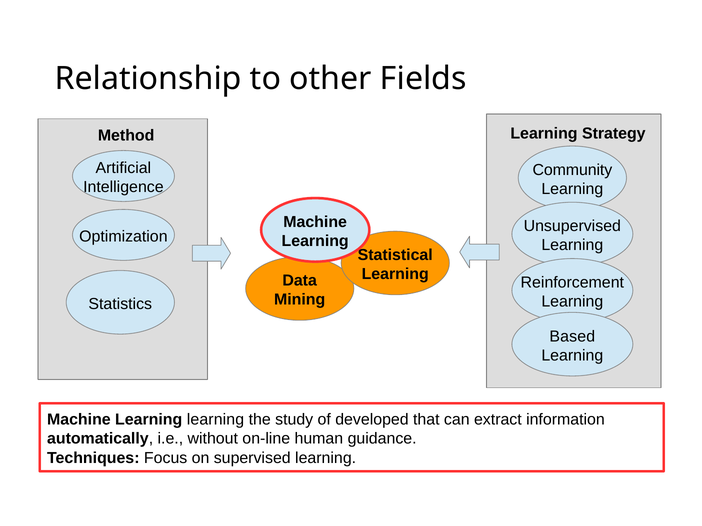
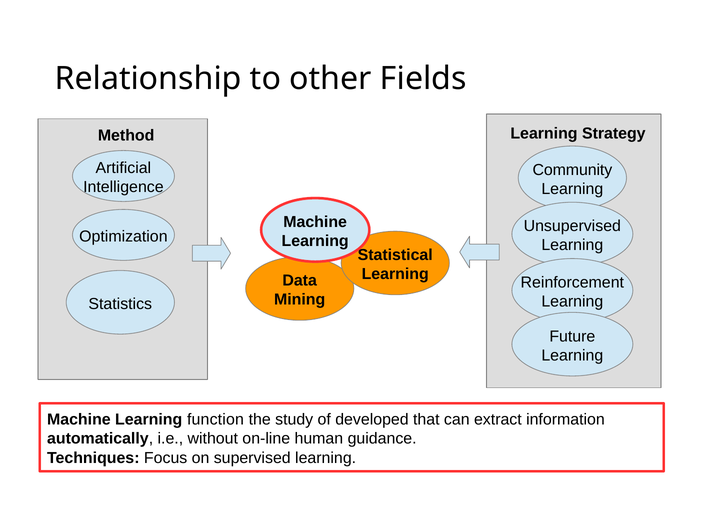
Based: Based -> Future (572, 337)
Machine Learning learning: learning -> function (215, 420)
